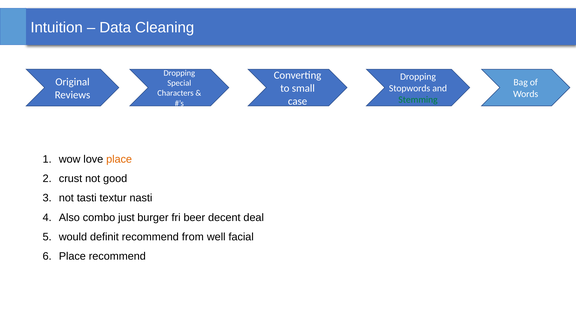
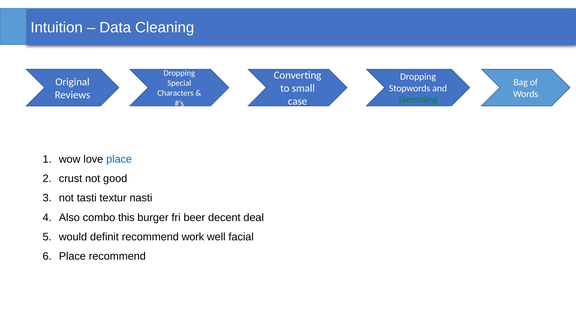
place colour: orange -> blue (119, 159)
just: just -> this (126, 217)
from: from -> work (193, 237)
